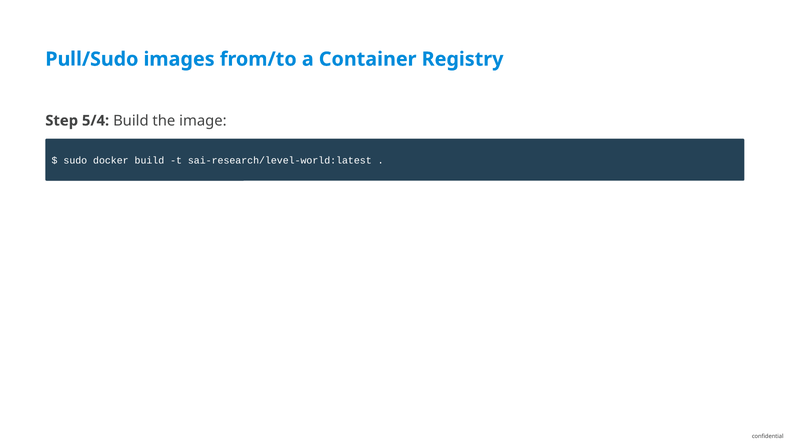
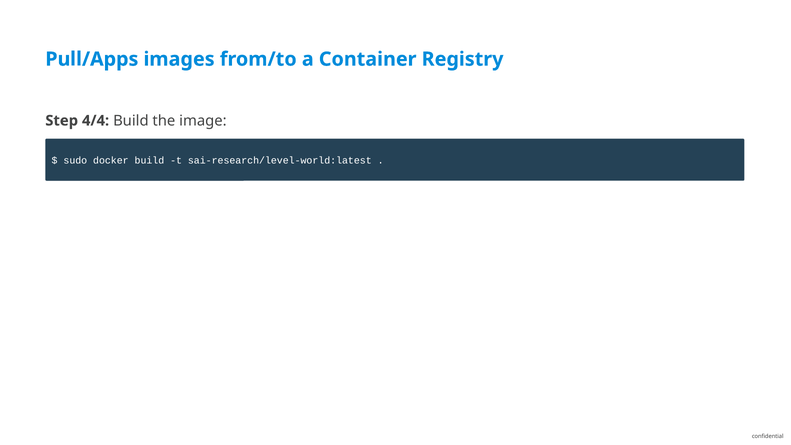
Pull/Sudo: Pull/Sudo -> Pull/Apps (92, 59)
5/4: 5/4 -> 4/4 (96, 121)
